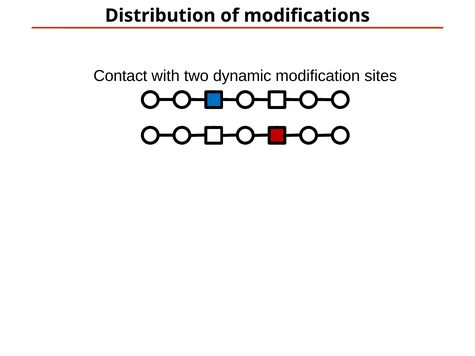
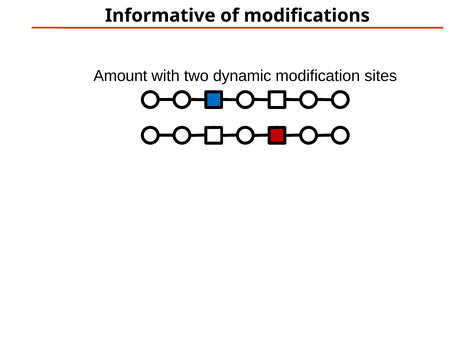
Distribution: Distribution -> Informative (160, 16)
Contact: Contact -> Amount (120, 76)
